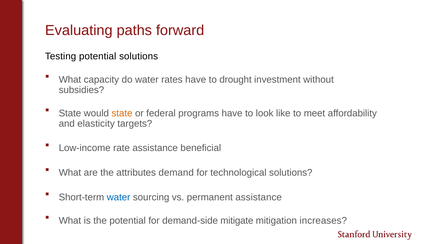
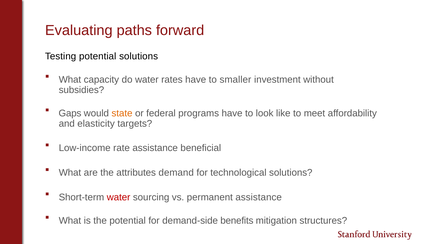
drought: drought -> smaller (235, 80)
State: State -> Gaps (70, 113)
water colour: blue -> red (119, 197)
mitigate: mitigate -> benefits (237, 221)
increases: increases -> structures (323, 221)
